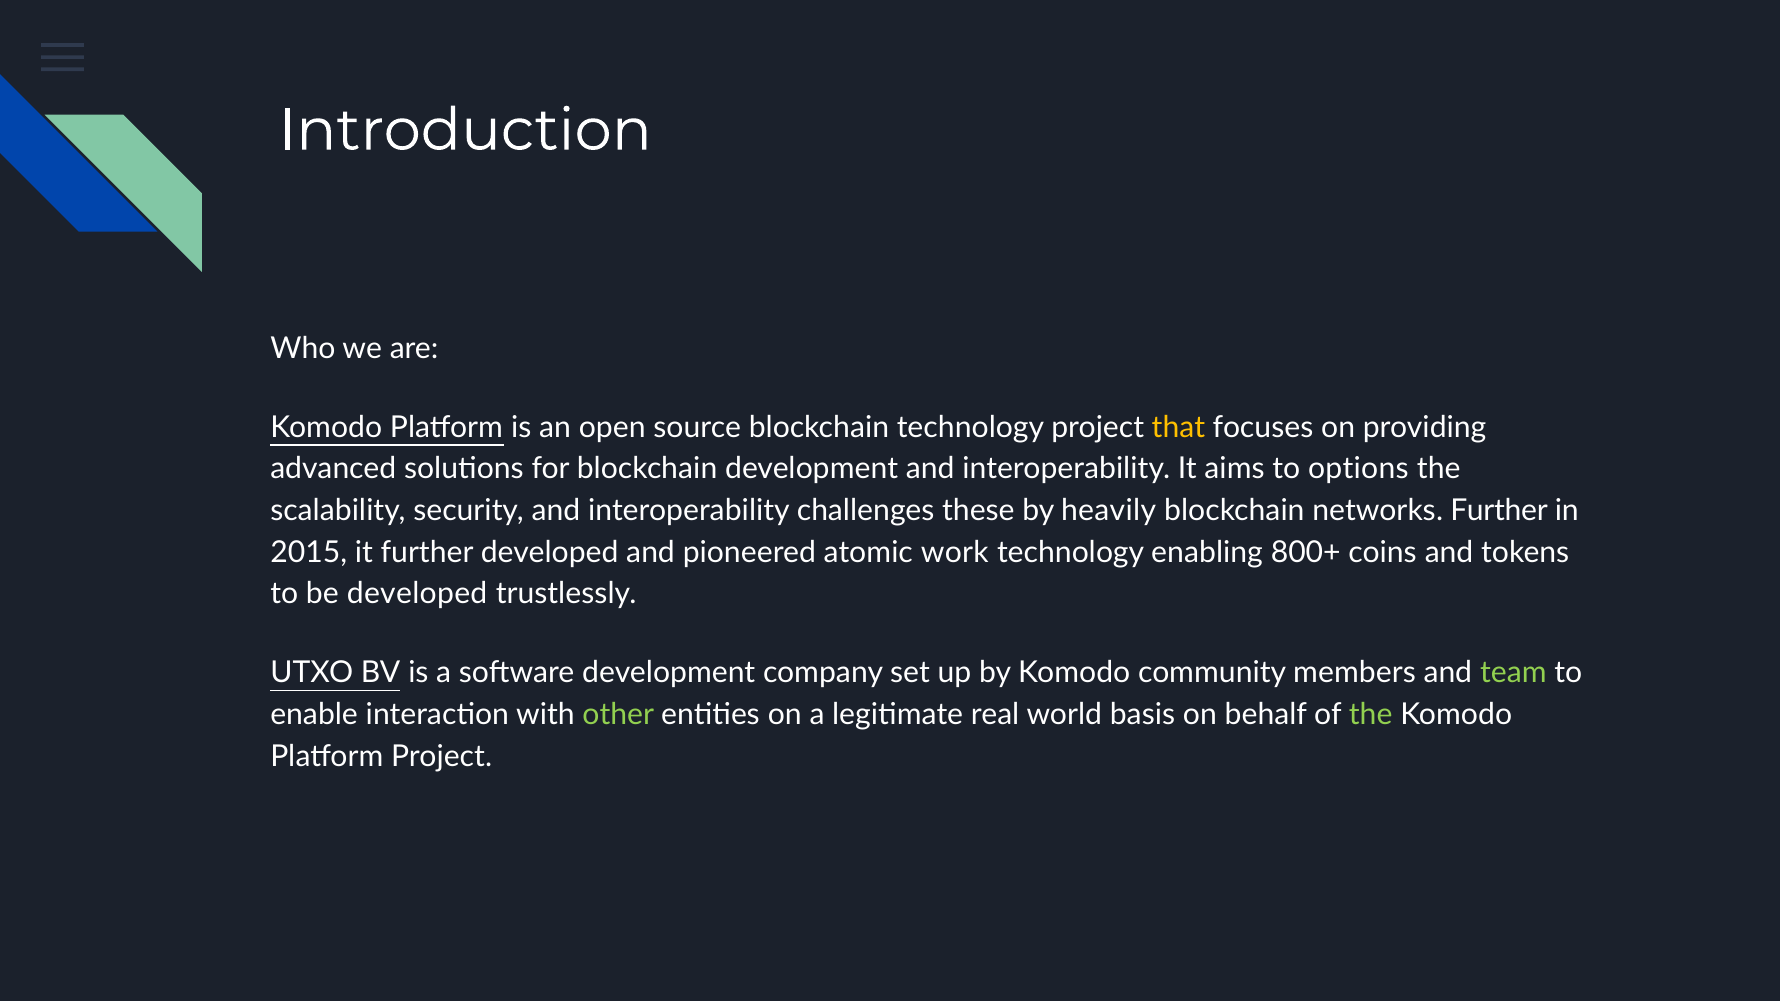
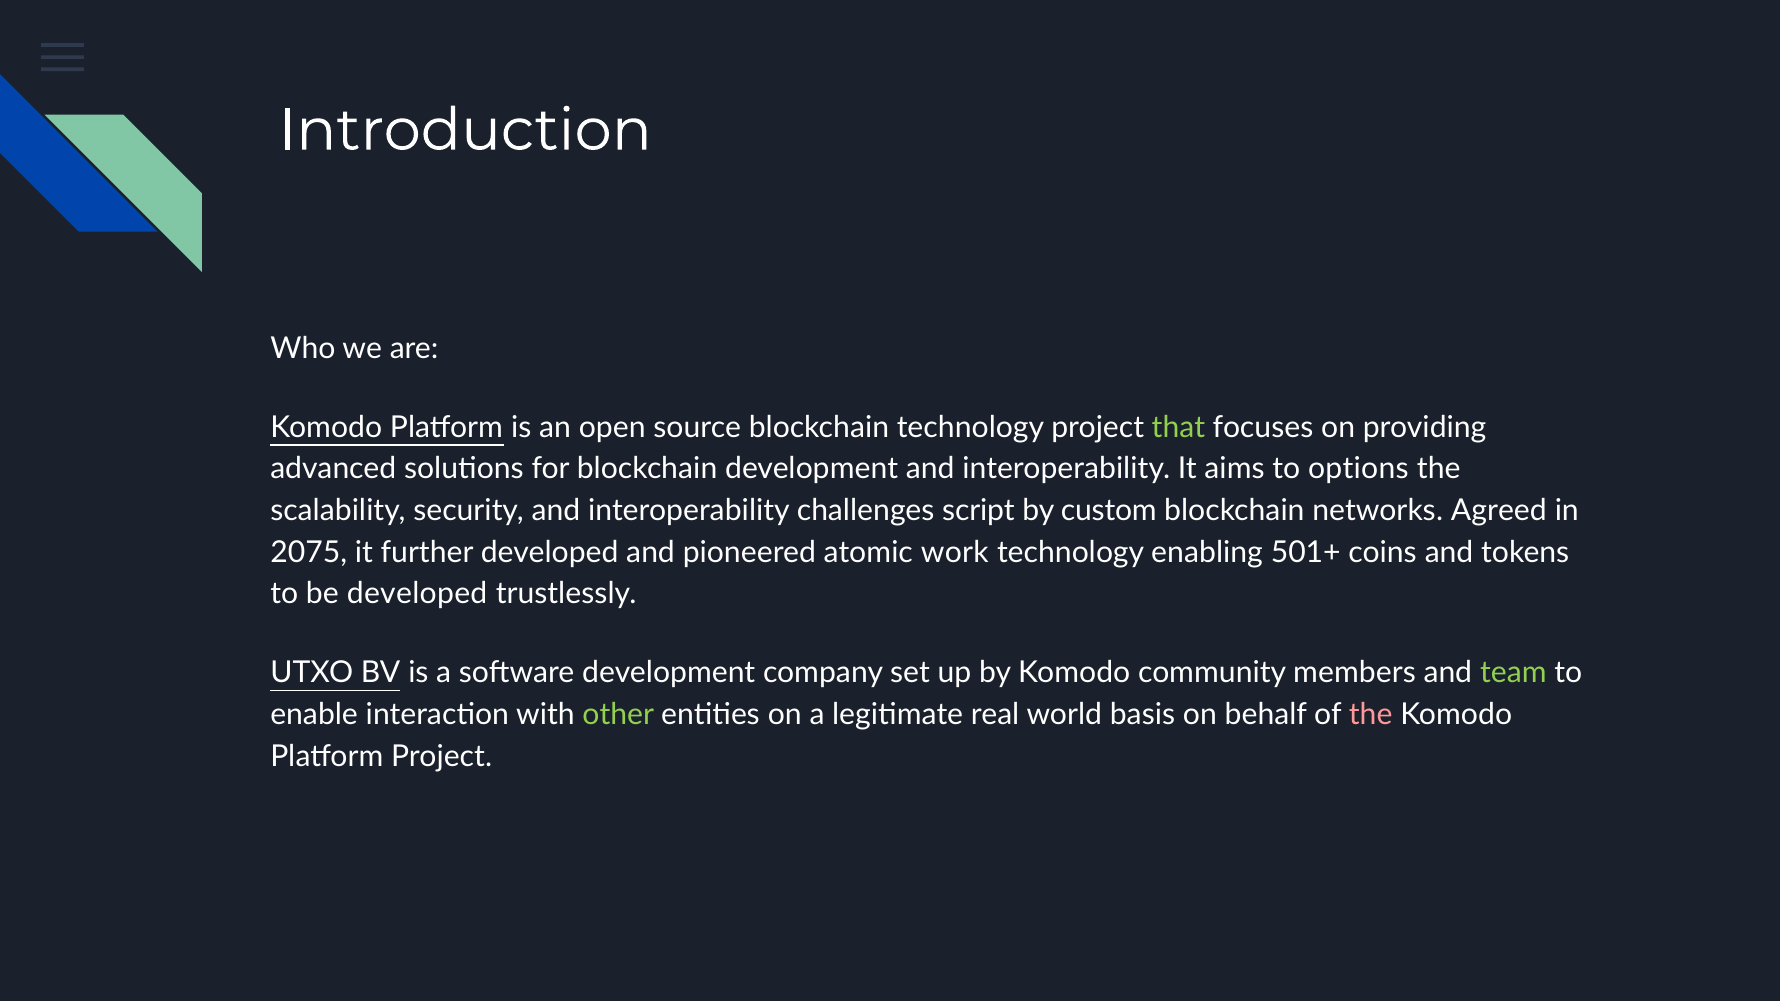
that colour: yellow -> light green (1178, 427)
these: these -> script (978, 511)
heavily: heavily -> custom (1109, 511)
networks Further: Further -> Agreed (1499, 511)
2015: 2015 -> 2075 (309, 553)
800+: 800+ -> 501+ (1306, 553)
the colour: light green -> pink (1371, 715)
